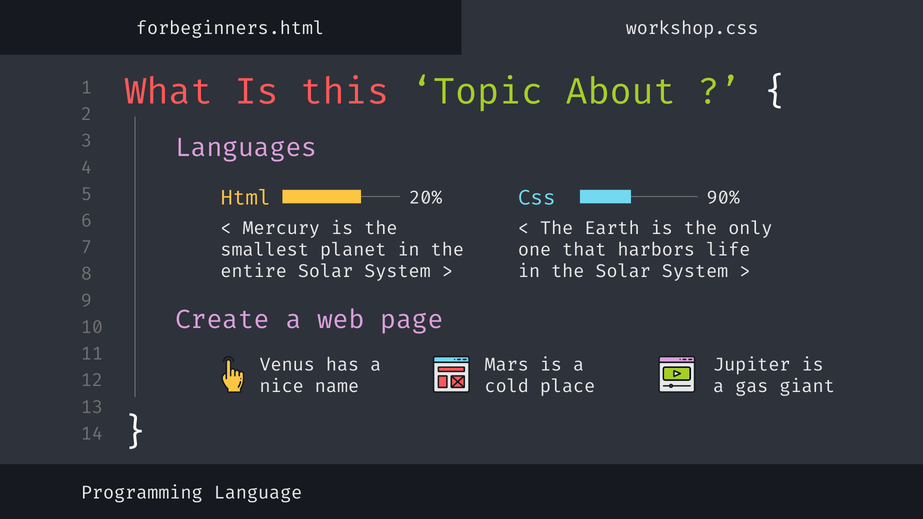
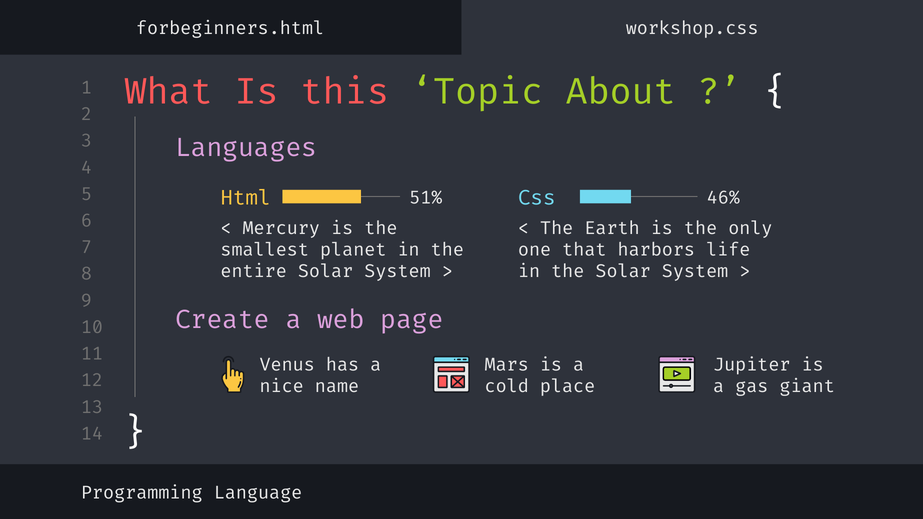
20%: 20% -> 51% (426, 198)
90%: 90% -> 46% (723, 198)
